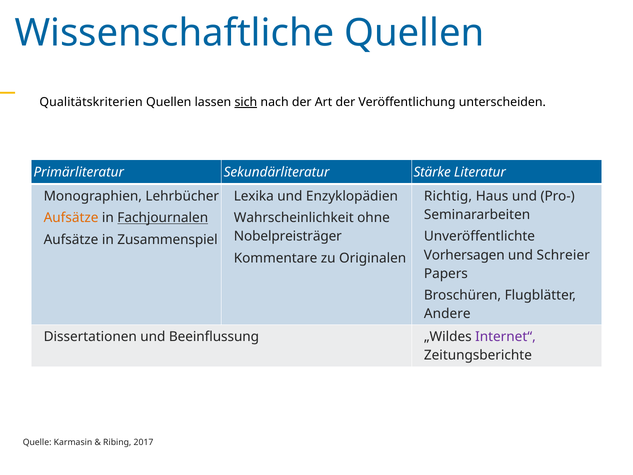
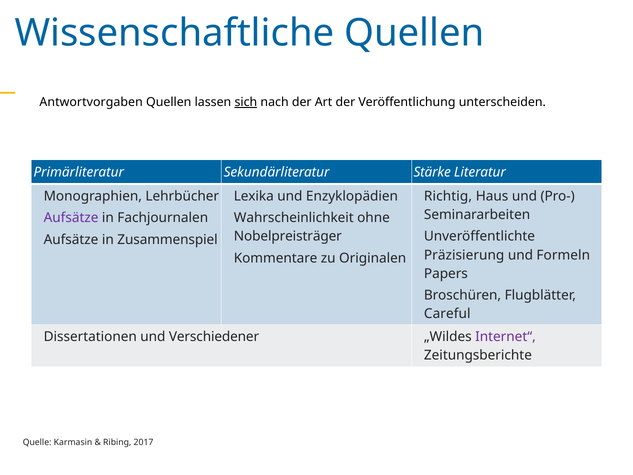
Qualitätskriterien: Qualitätskriterien -> Antwortvorgaben (91, 102)
Aufsätze colour: orange -> purple (71, 218)
Fachjournalen underline: present -> none (163, 218)
Vorhersagen: Vorhersagen -> Präzisierung (464, 255)
Schreier: Schreier -> Formeln (563, 255)
Andere: Andere -> Careful (447, 314)
Beeinflussung: Beeinflussung -> Verschiedener (214, 337)
